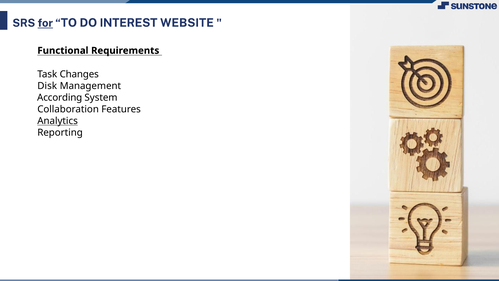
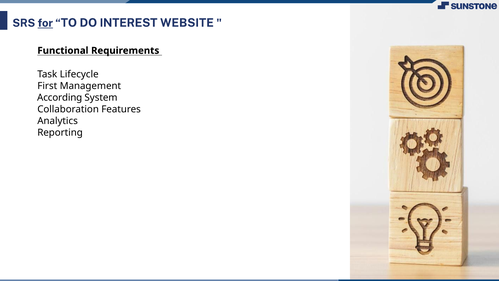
Changes: Changes -> Lifecycle (79, 74)
Disk: Disk -> First (47, 86)
Analytics underline: present -> none (58, 121)
